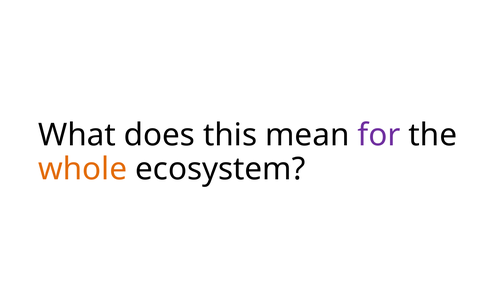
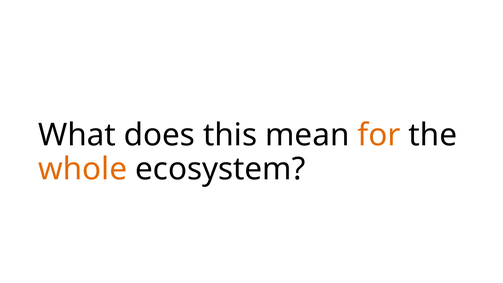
for colour: purple -> orange (379, 135)
